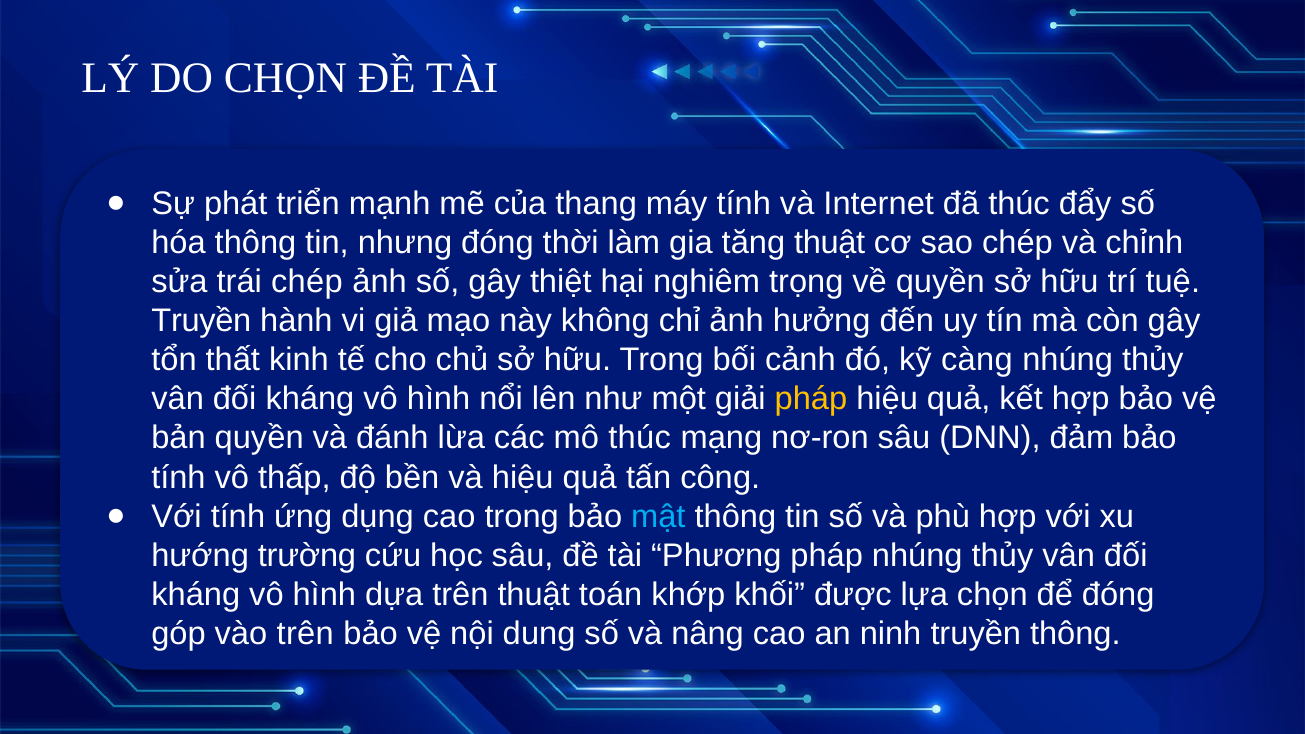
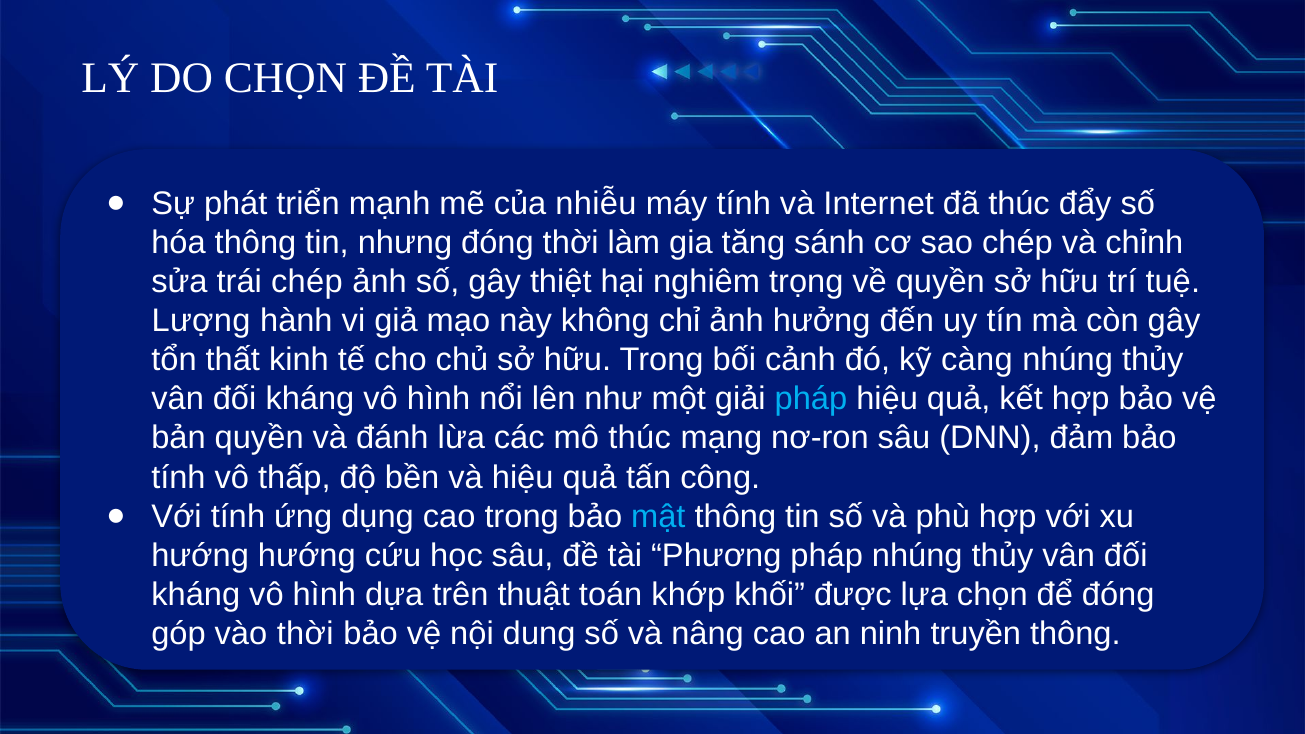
thang: thang -> nhiễu (596, 203)
tăng thuật: thuật -> sánh (830, 242)
Truyền: Truyền -> Lượng (201, 321)
pháp colour: yellow -> light blue (811, 399)
hướng trường: trường -> hướng (307, 556)
vào trên: trên -> thời (305, 634)
